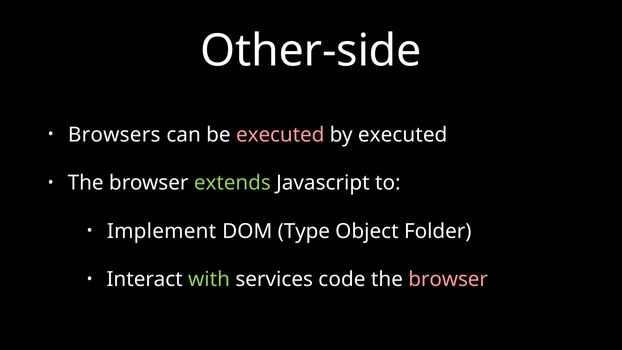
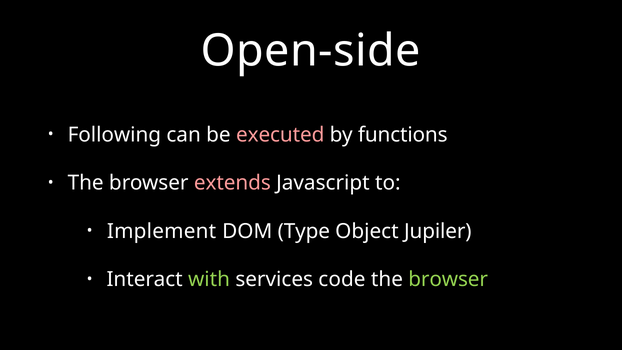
Other-side: Other-side -> Open-side (311, 51)
Browsers: Browsers -> Following (114, 135)
by executed: executed -> functions (403, 135)
extends colour: light green -> pink (232, 183)
Folder: Folder -> Jupiler (438, 231)
browser colour: pink -> light green (448, 279)
